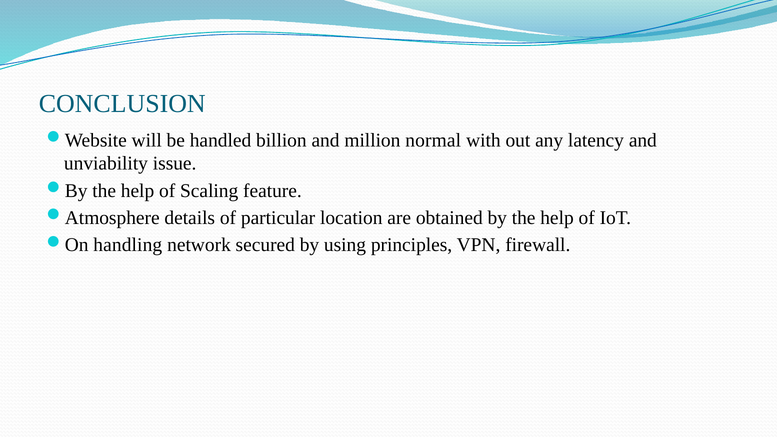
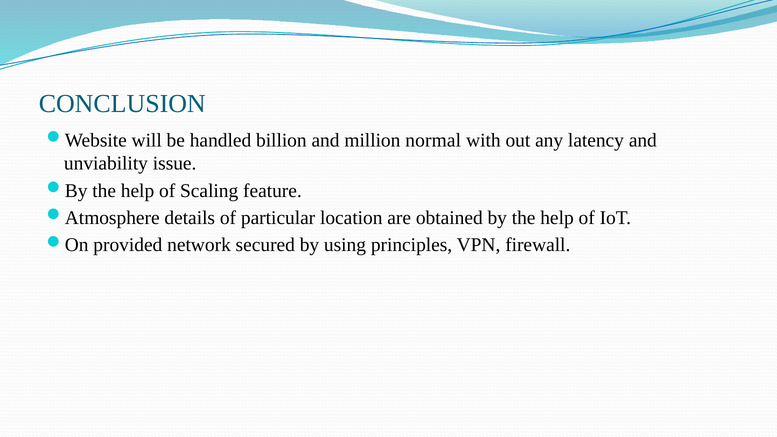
handling: handling -> provided (128, 245)
